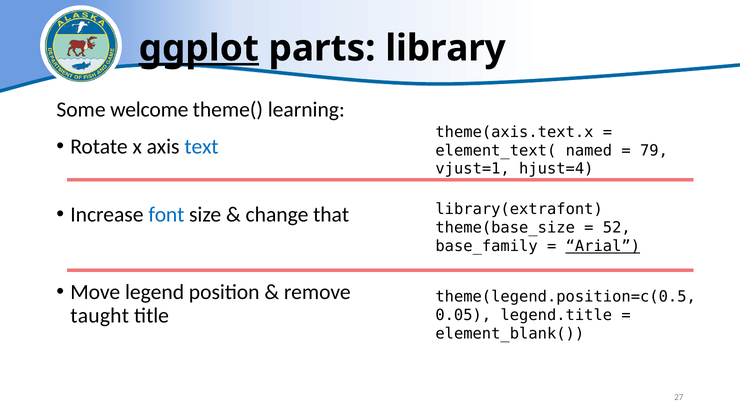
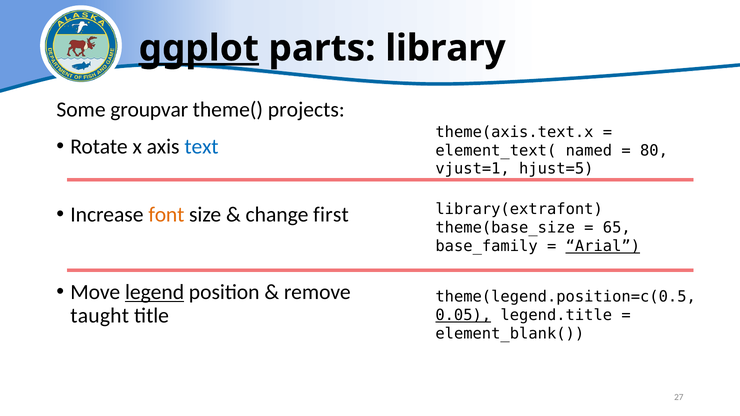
welcome: welcome -> groupvar (149, 109)
learning: learning -> projects (306, 109)
79: 79 -> 80 (654, 151)
hjust=4: hjust=4 -> hjust=5 (556, 169)
font colour: blue -> orange (166, 215)
that: that -> first (331, 215)
52: 52 -> 65 (617, 228)
legend underline: none -> present (155, 292)
0.05 underline: none -> present (463, 315)
